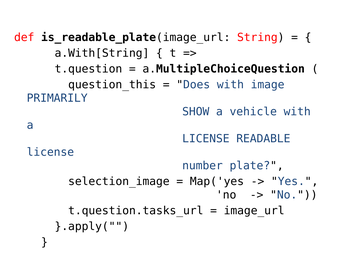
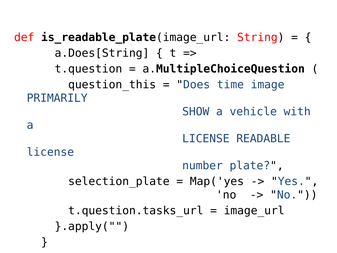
a.With[String: a.With[String -> a.Does[String (102, 53)
Does with: with -> time (230, 85)
selection_image: selection_image -> selection_plate (119, 181)
